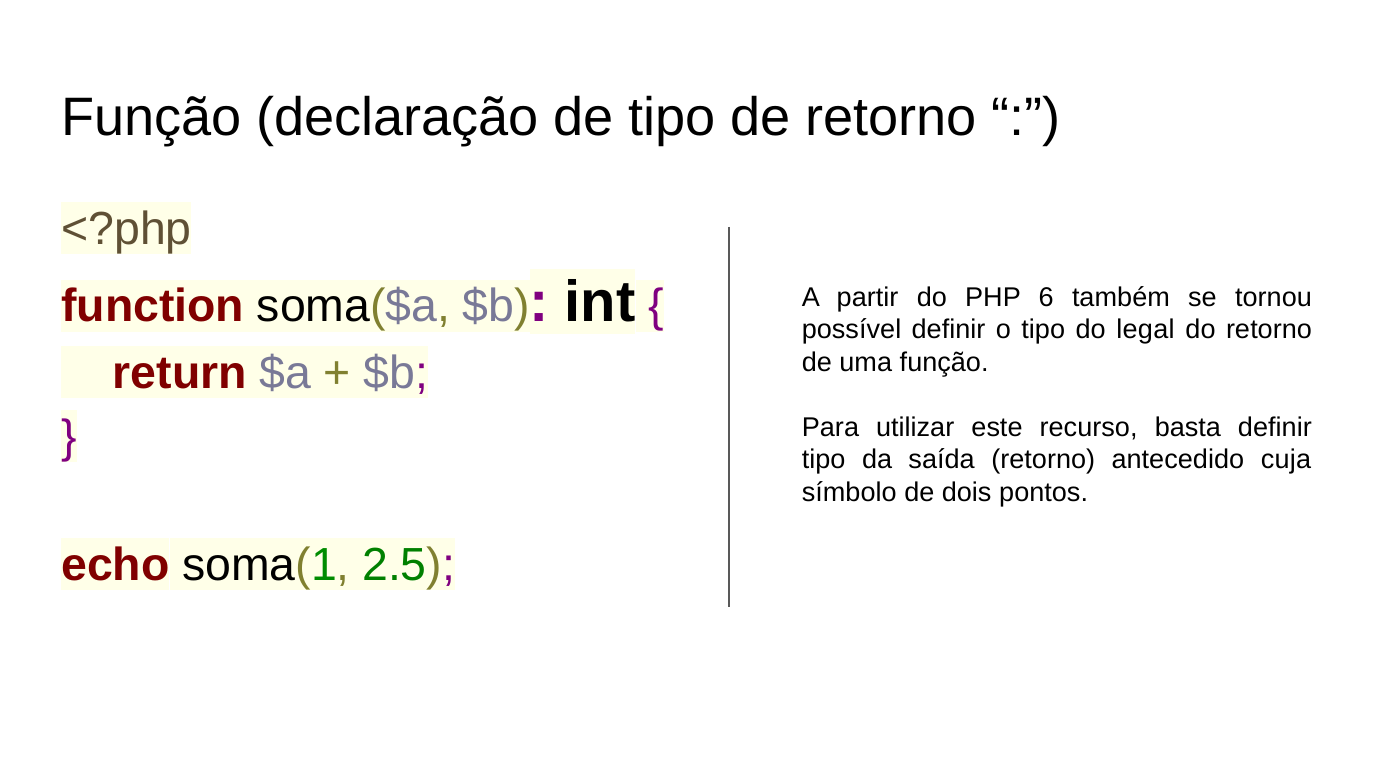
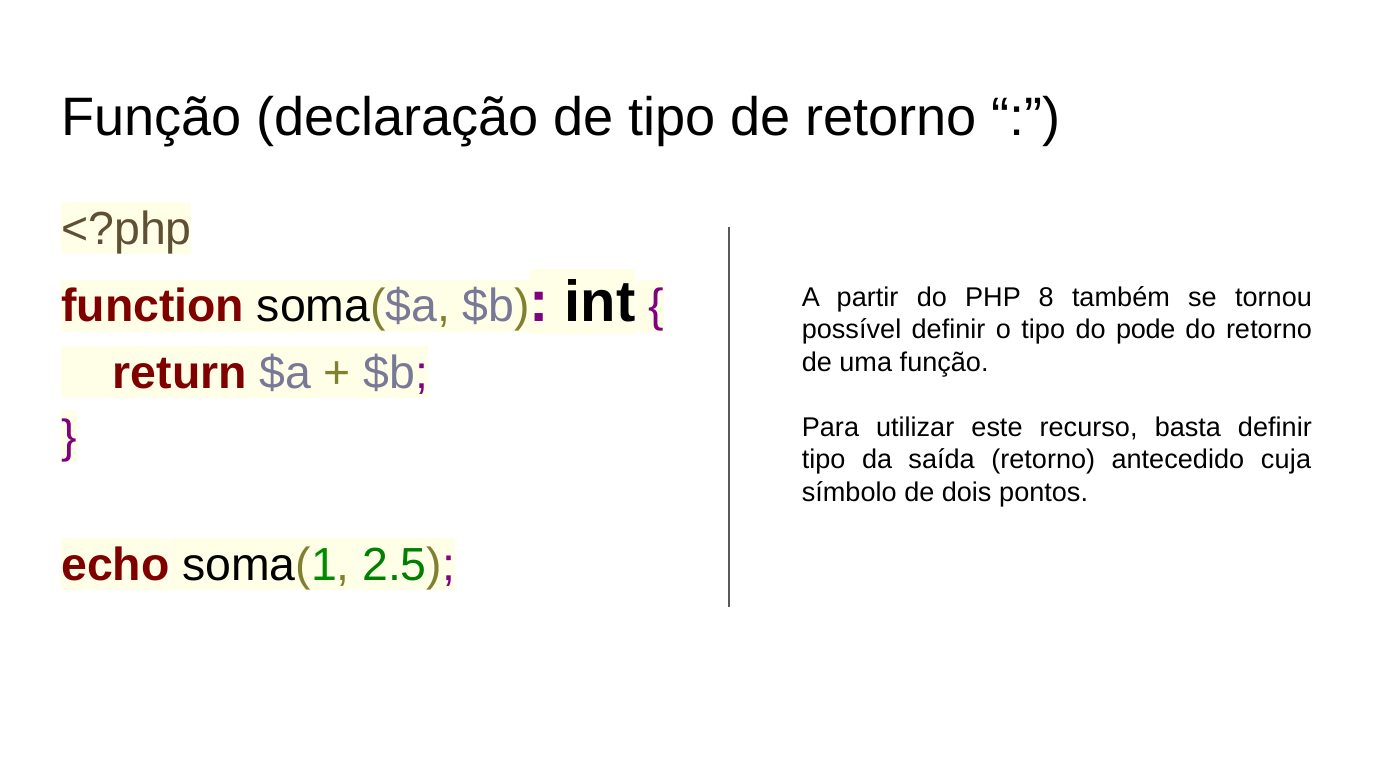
6: 6 -> 8 (1046, 297)
legal: legal -> pode (1146, 330)
